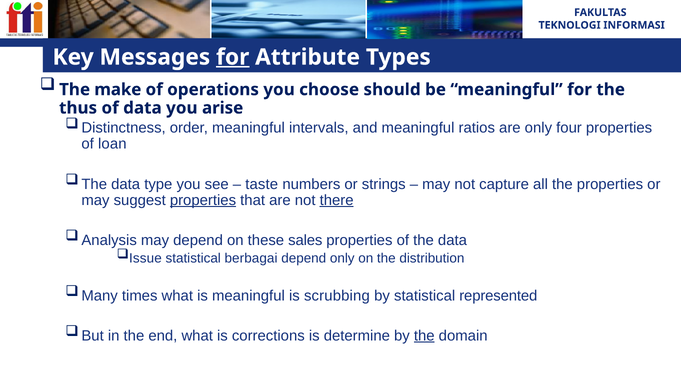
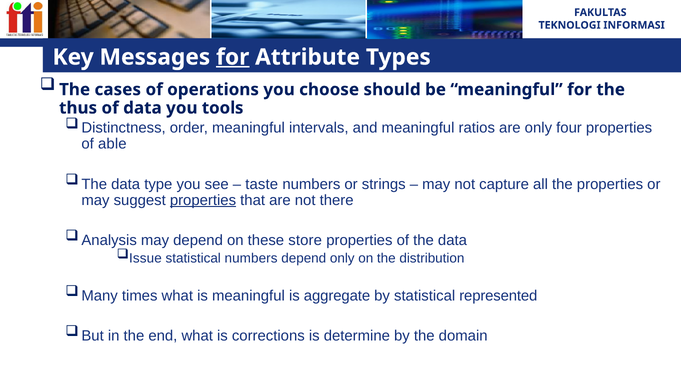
make: make -> cases (118, 90)
arise: arise -> tools (223, 108)
loan: loan -> able (112, 144)
there underline: present -> none (337, 200)
sales: sales -> store (305, 240)
statistical berbagai: berbagai -> numbers (251, 258)
scrubbing: scrubbing -> aggregate (337, 296)
the underline: present -> none (424, 336)
